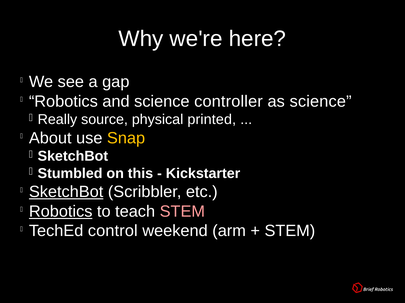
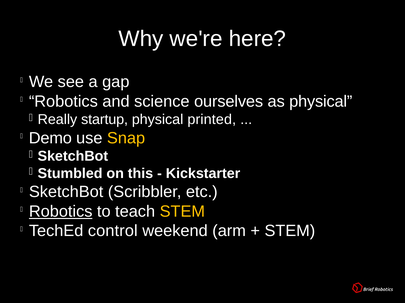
controller: controller -> ourselves (229, 102)
as science: science -> physical (321, 102)
source: source -> startup (105, 120)
About: About -> Demo (50, 138)
SketchBot underline: present -> none (66, 192)
STEM colour: pink -> yellow (182, 212)
